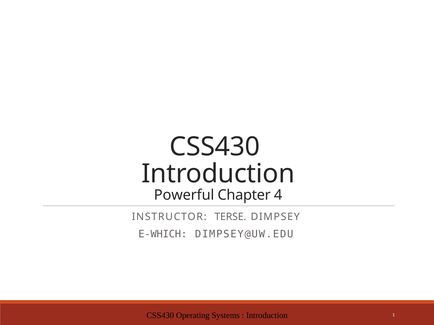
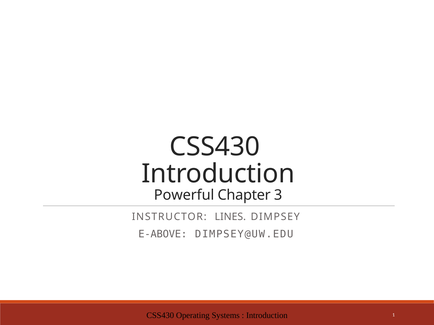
4: 4 -> 3 (278, 195)
TERSE: TERSE -> LINES (230, 217)
E-WHICH: E-WHICH -> E-ABOVE (163, 234)
